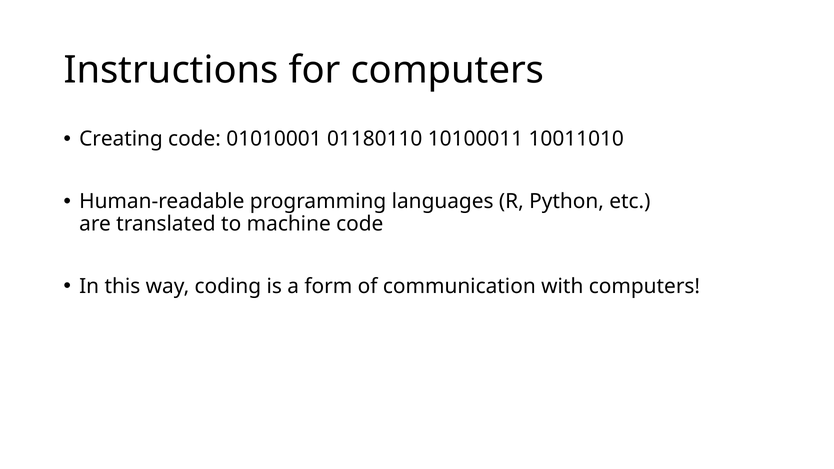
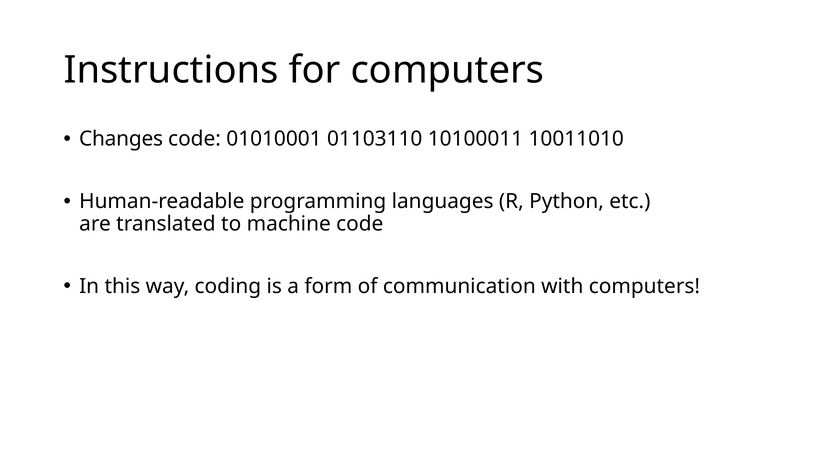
Creating: Creating -> Changes (121, 139)
01180110: 01180110 -> 01103110 (375, 139)
